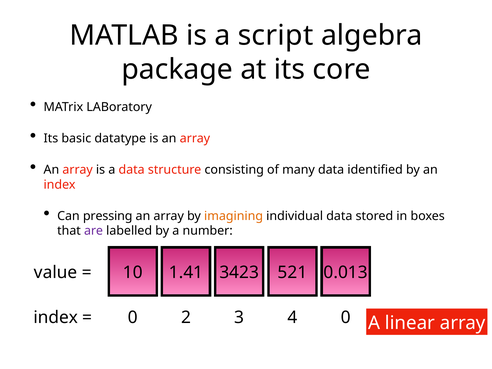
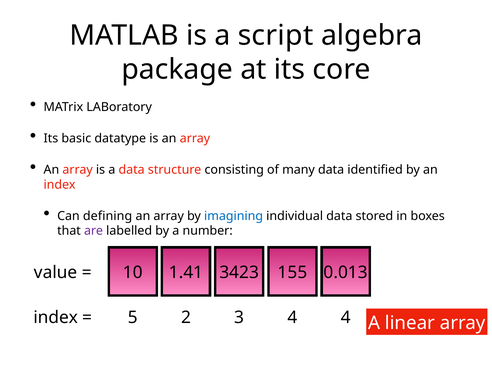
pressing: pressing -> defining (108, 216)
imagining colour: orange -> blue (234, 216)
521: 521 -> 155 (292, 273)
0: 0 -> 5 (133, 318)
4 0: 0 -> 4 (346, 318)
